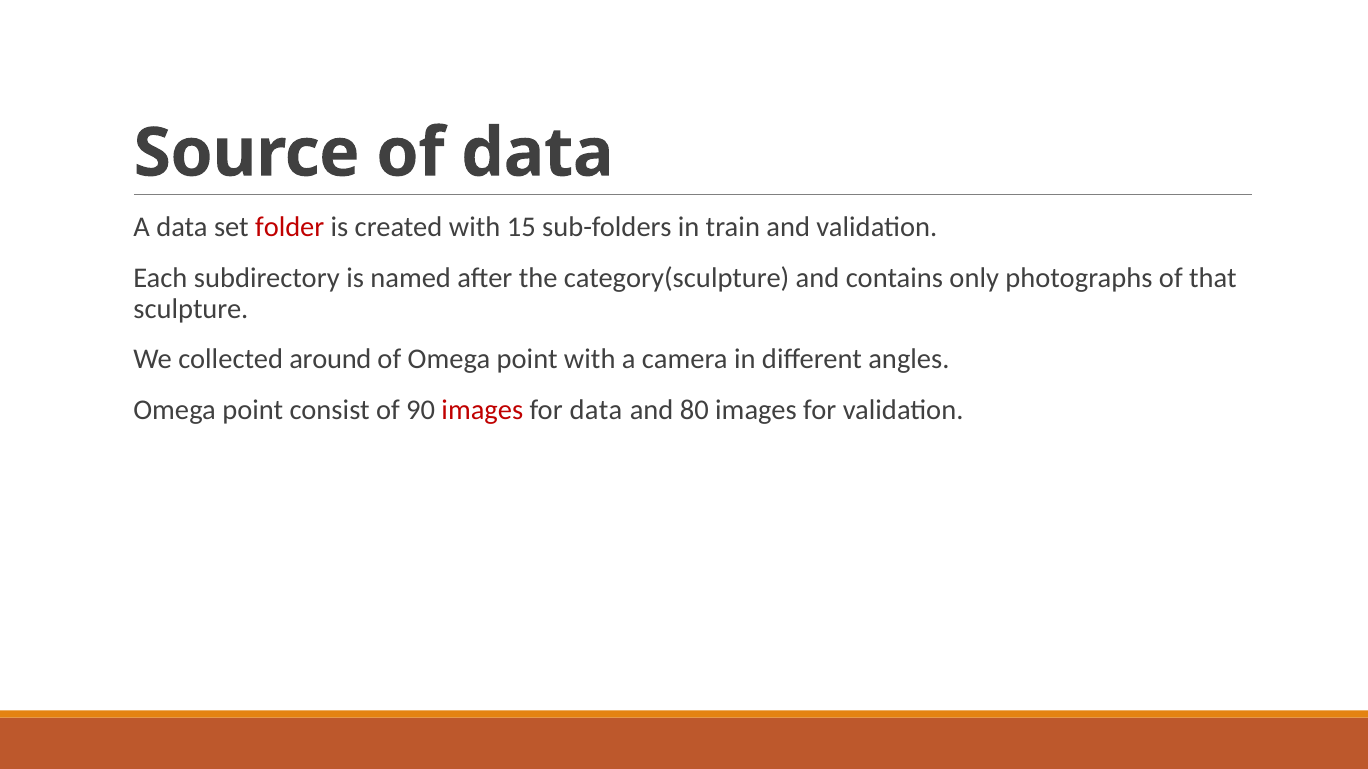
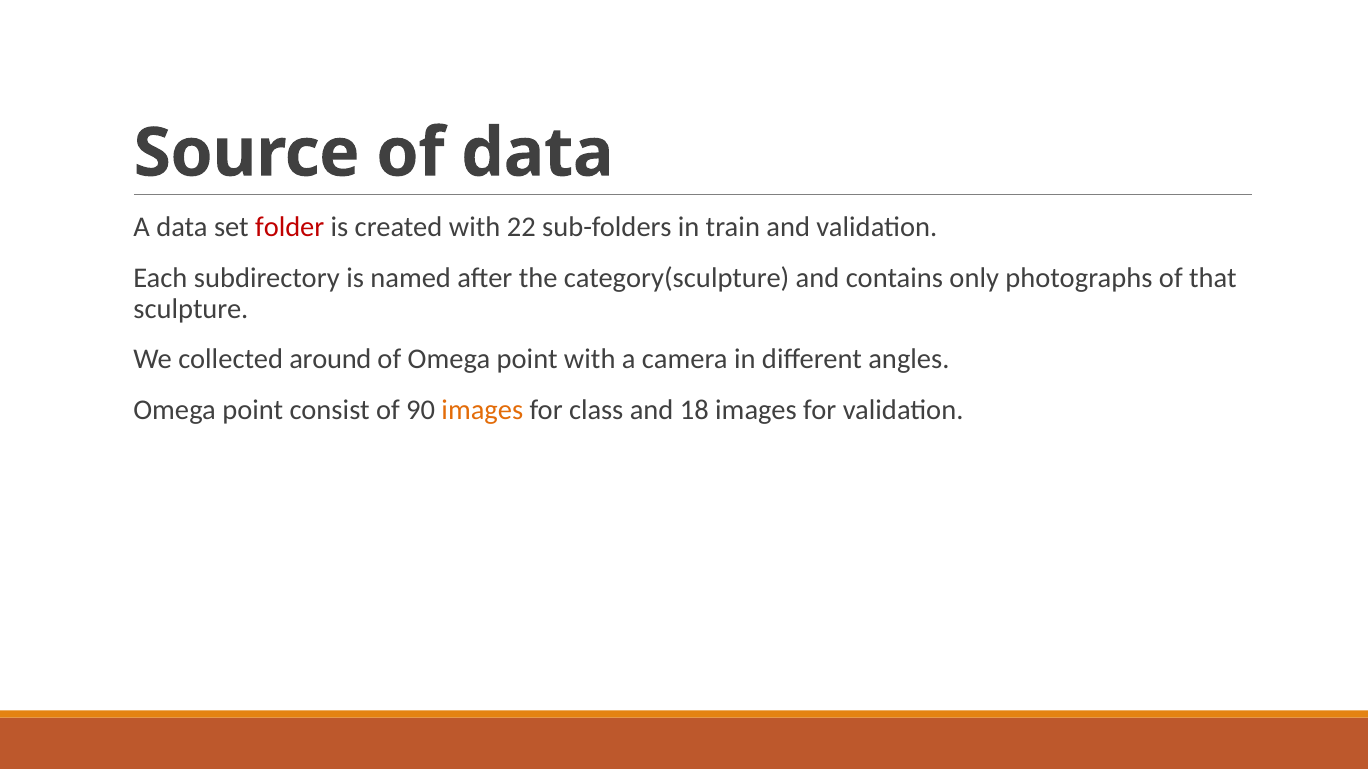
15: 15 -> 22 (521, 227)
images colour: red -> orange (482, 410)
for data: data -> class (596, 410)
80: 80 -> 18 (694, 410)
